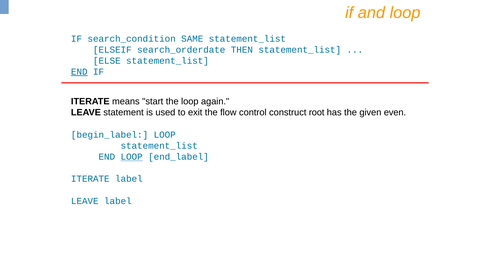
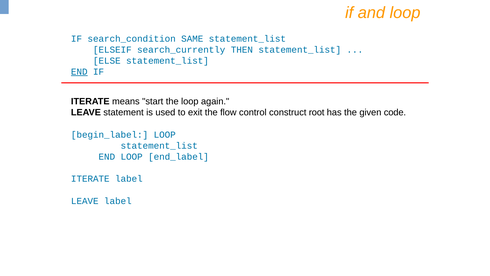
search_orderdate: search_orderdate -> search_currently (181, 50)
even: even -> code (395, 112)
LOOP underline: present -> none (132, 157)
